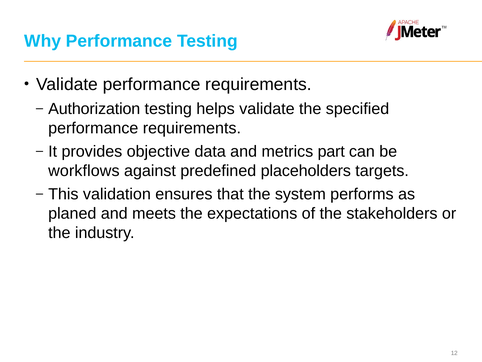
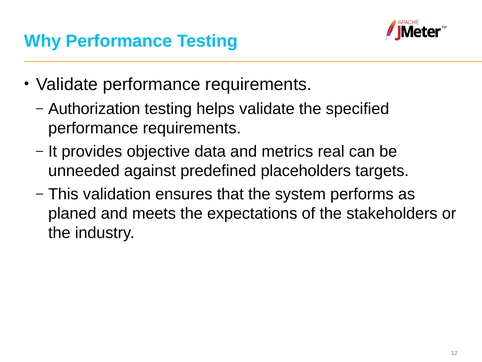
part: part -> real (331, 151)
workflows: workflows -> unneeded (84, 171)
